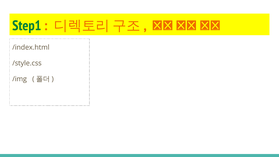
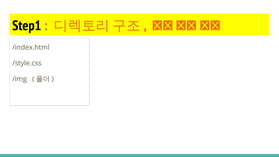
Step1 colour: green -> black (27, 26)
